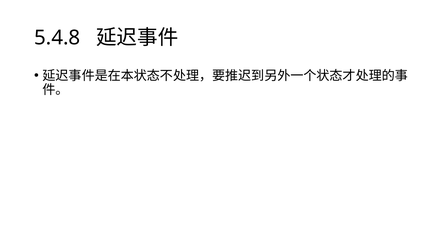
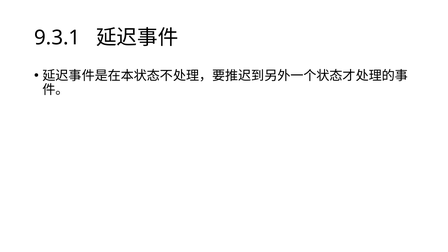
5.4.8: 5.4.8 -> 9.3.1 (57, 38)
